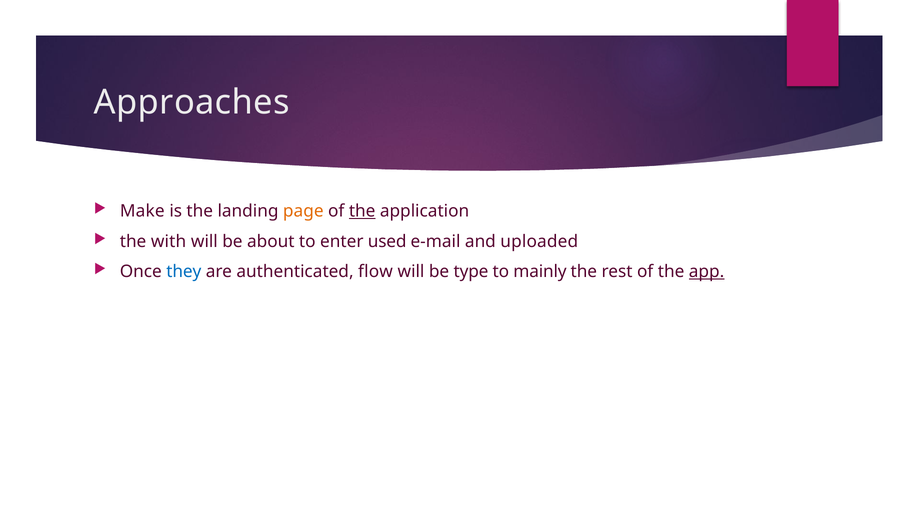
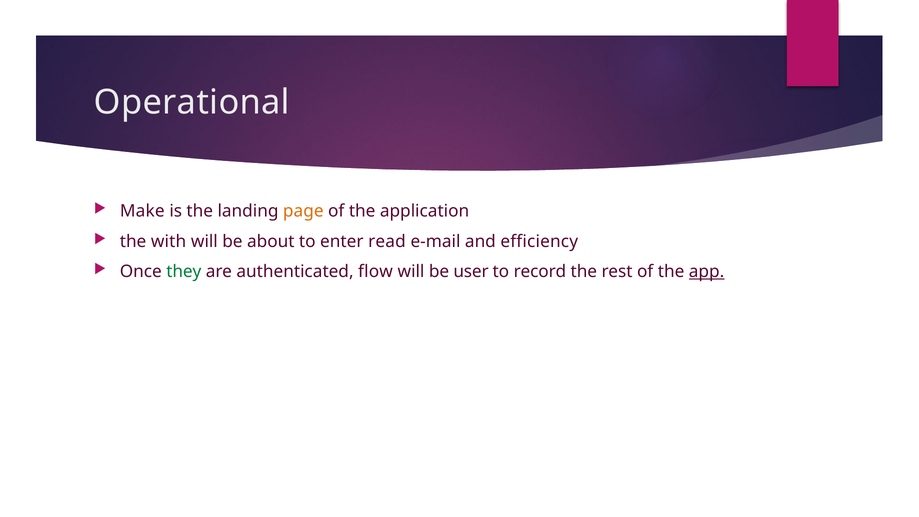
Approaches: Approaches -> Operational (192, 102)
the underline: present -> none (362, 211)
used: used -> read (387, 241)
uploaded: uploaded -> efficiency (539, 241)
they colour: blue -> green (184, 272)
type: type -> user (471, 272)
mainly: mainly -> record (540, 272)
